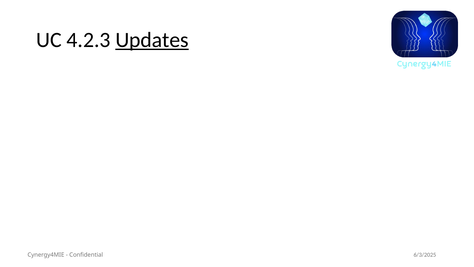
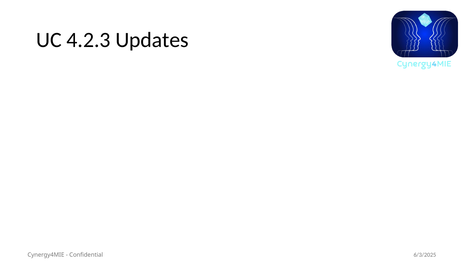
Updates underline: present -> none (152, 40)
